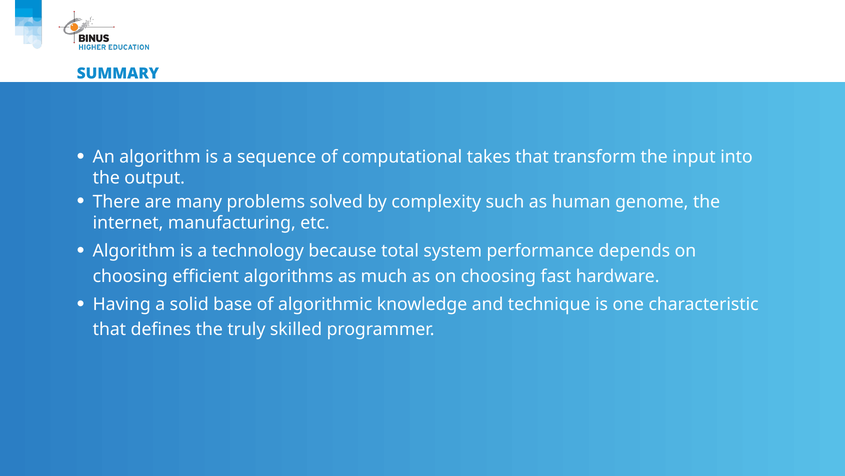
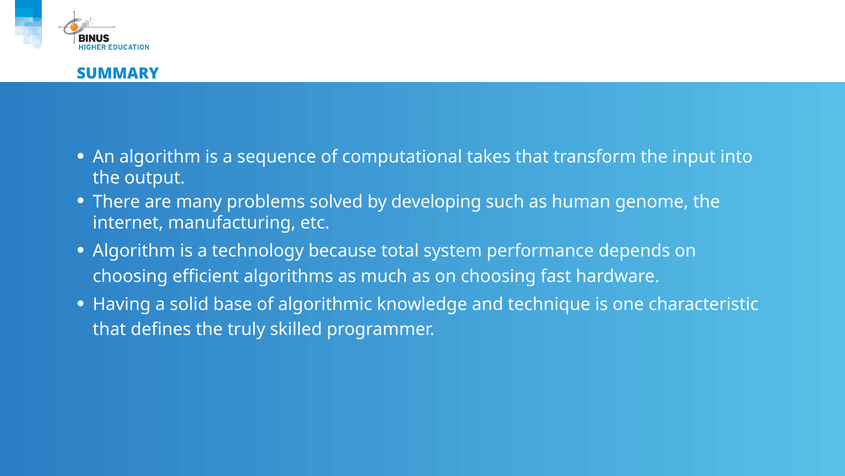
complexity: complexity -> developing (436, 201)
